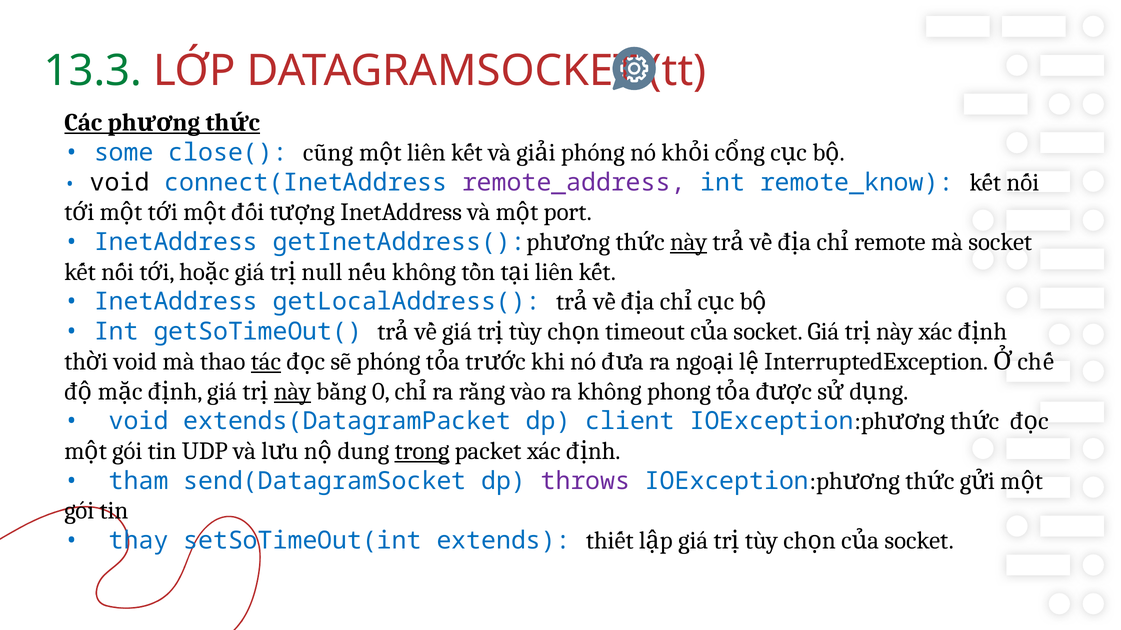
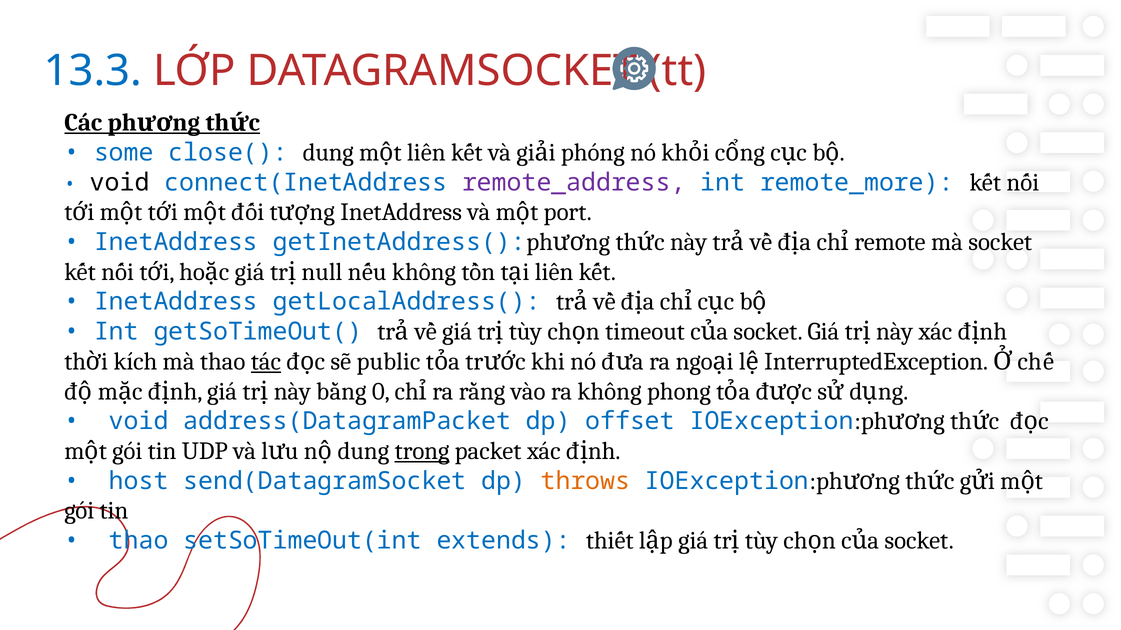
13.3 colour: green -> blue (93, 71)
close( cũng: cũng -> dung (328, 153)
remote_know: remote_know -> remote_more (857, 183)
này underline: present -> none (689, 242)
void: void -> kích (135, 362)
sẽ phóng: phóng -> public (388, 362)
này underline: present -> none (292, 392)
extends(DatagramPacket: extends(DatagramPacket -> address(DatagramPacket (347, 422)
client: client -> offset (630, 422)
tham: tham -> host (139, 481)
throws colour: purple -> orange (586, 481)
thay: thay -> thao (139, 541)
